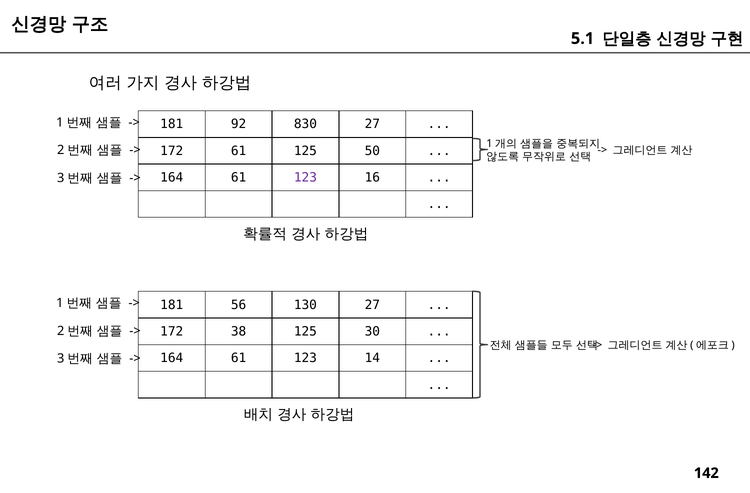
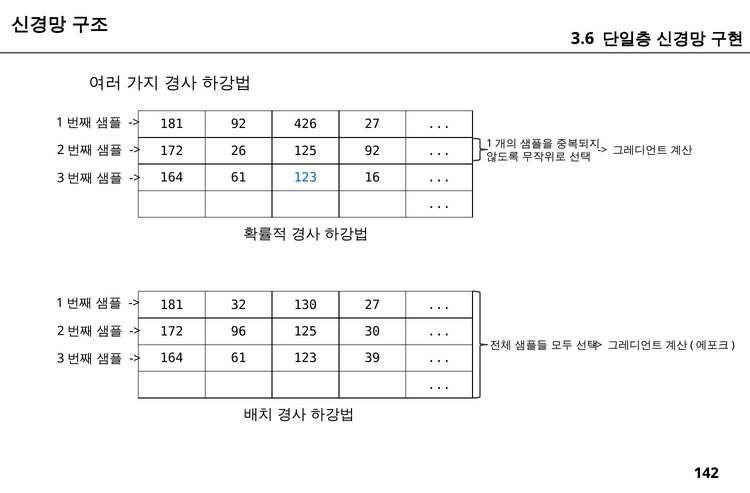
5.1: 5.1 -> 3.6 (583, 38)
830: 830 -> 426 (305, 124)
172 61: 61 -> 26 (239, 151)
125 50: 50 -> 92 (372, 151)
123 colour: purple -> blue (305, 177)
56: 56 -> 32 (239, 305)
38: 38 -> 96 (239, 331)
14: 14 -> 39 (372, 358)
